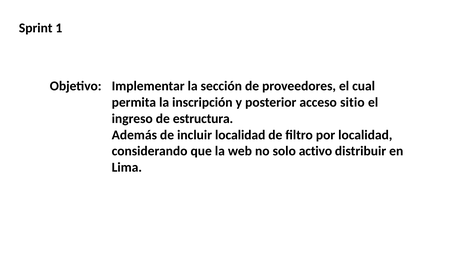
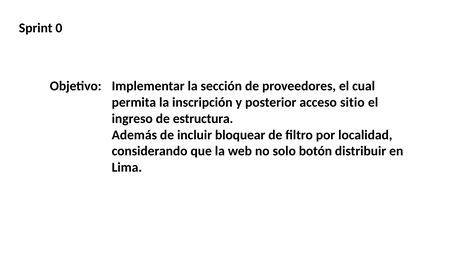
1: 1 -> 0 (59, 28)
incluir localidad: localidad -> bloquear (240, 135)
activo: activo -> botón (315, 151)
